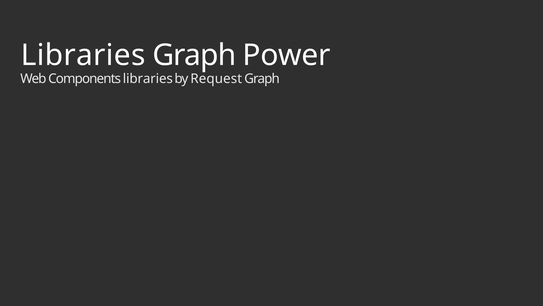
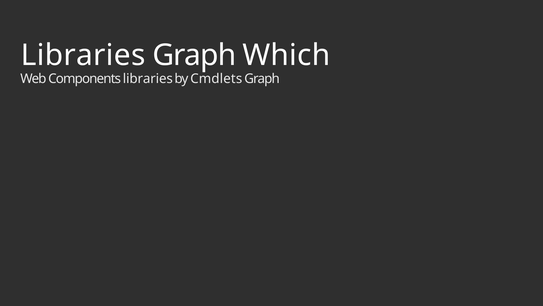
Power: Power -> Which (286, 55)
Request: Request -> Cmdlets (216, 79)
